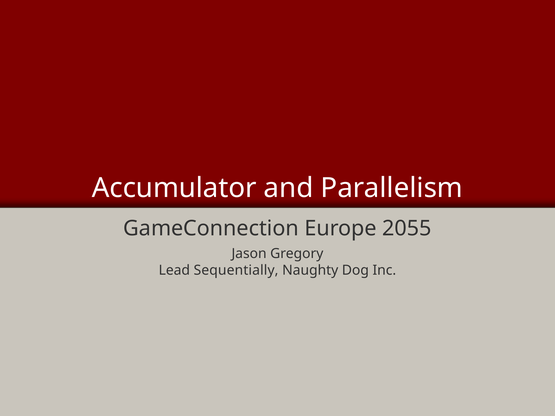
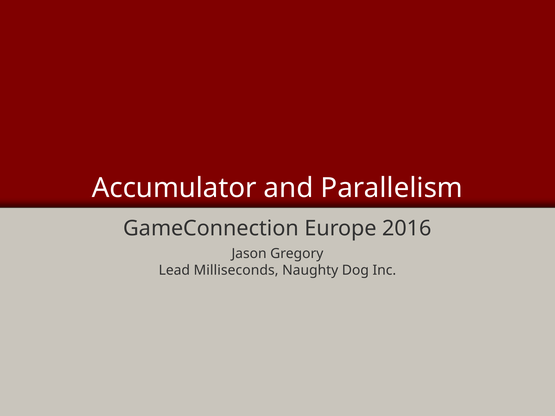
2055: 2055 -> 2016 (407, 228)
Sequentially: Sequentially -> Milliseconds (236, 270)
